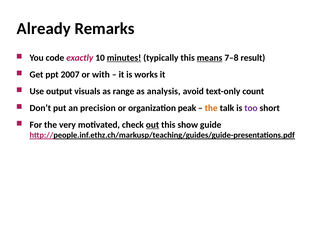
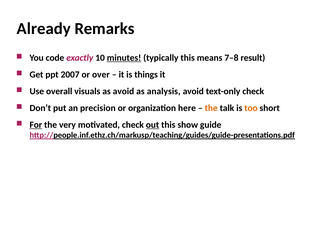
means underline: present -> none (210, 58)
with: with -> over (101, 74)
works: works -> things (146, 74)
output: output -> overall (59, 91)
as range: range -> avoid (123, 91)
text-only count: count -> check (253, 91)
peak: peak -> here (187, 108)
too colour: purple -> orange (251, 108)
For underline: none -> present (36, 124)
